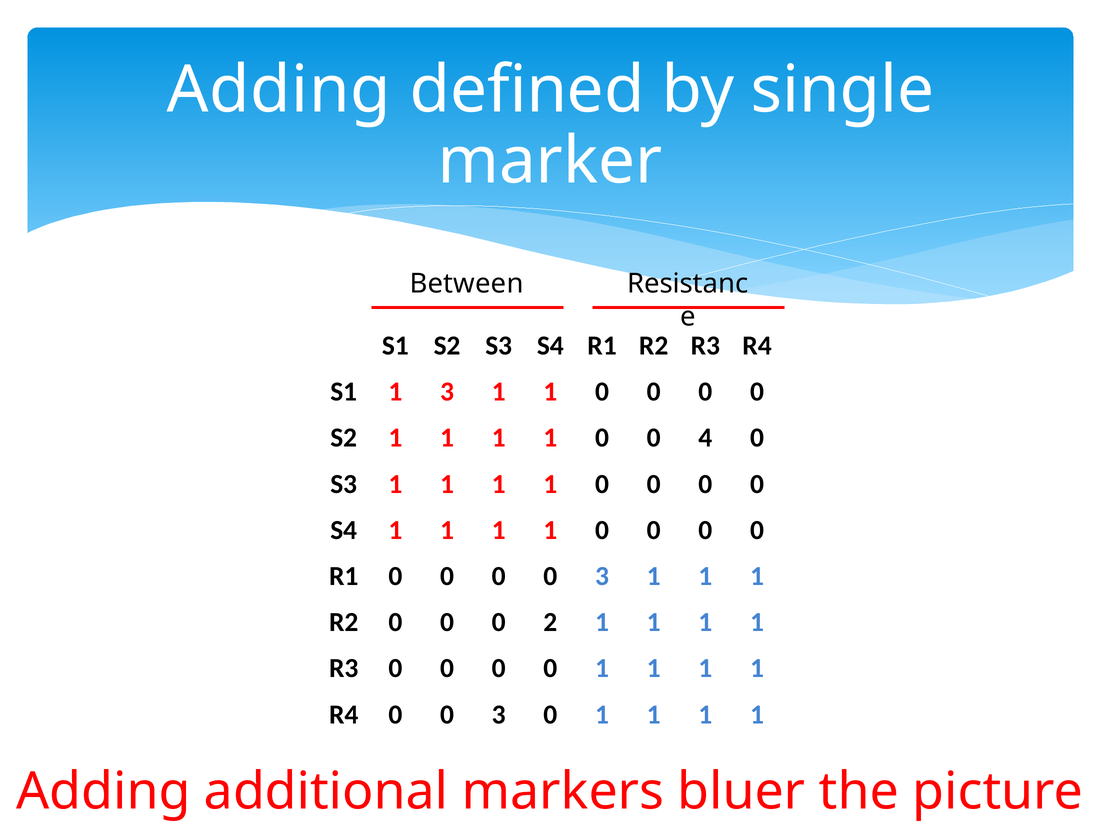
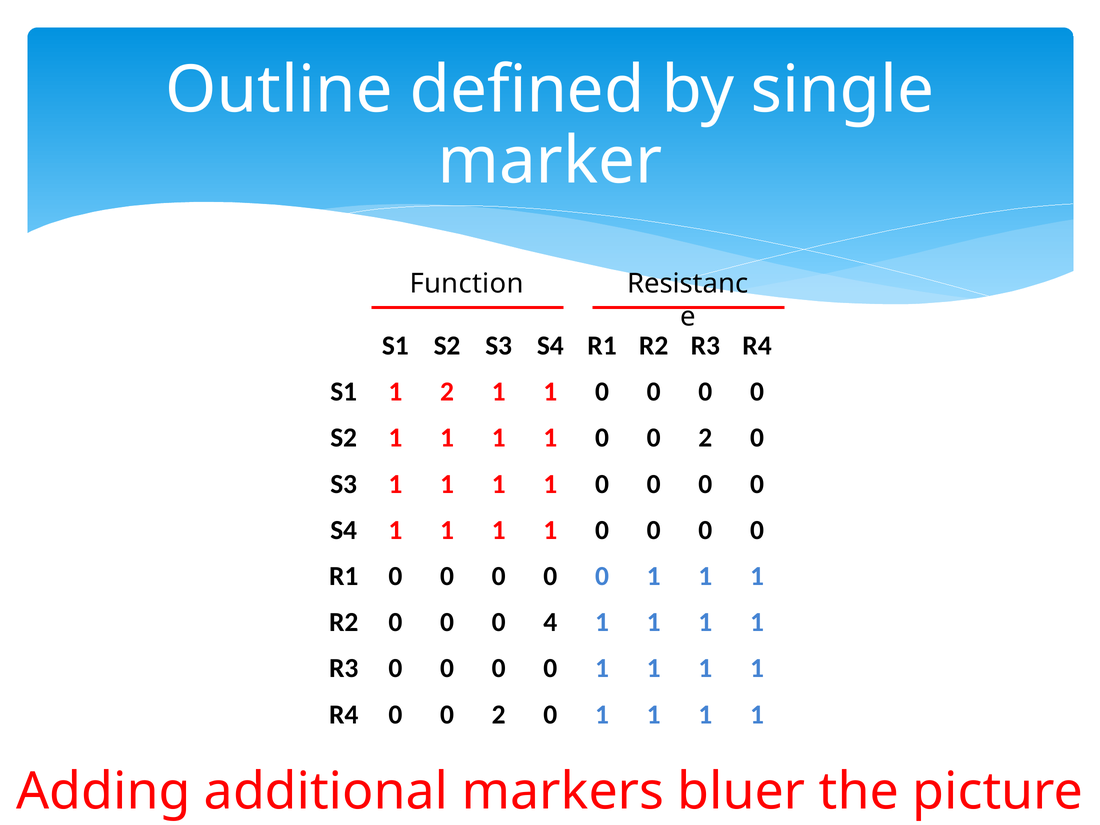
Adding: Adding -> Outline (279, 90)
Between: Between -> Function (467, 284)
1 3: 3 -> 2 (447, 392)
1 0 0 4: 4 -> 2 (705, 438)
3: 3 -> 0 (602, 576)
2: 2 -> 4 (550, 622)
R4 0 0 3: 3 -> 2 (499, 715)
